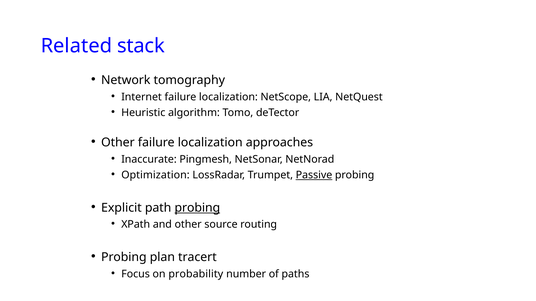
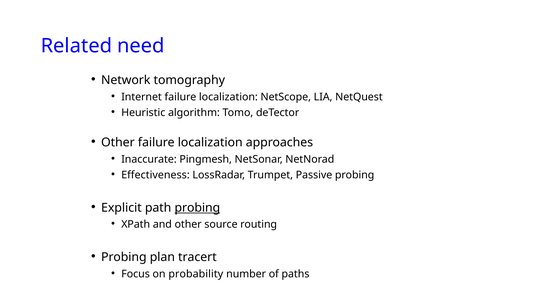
stack: stack -> need (141, 46)
Optimization: Optimization -> Effectiveness (155, 175)
Passive underline: present -> none (314, 175)
